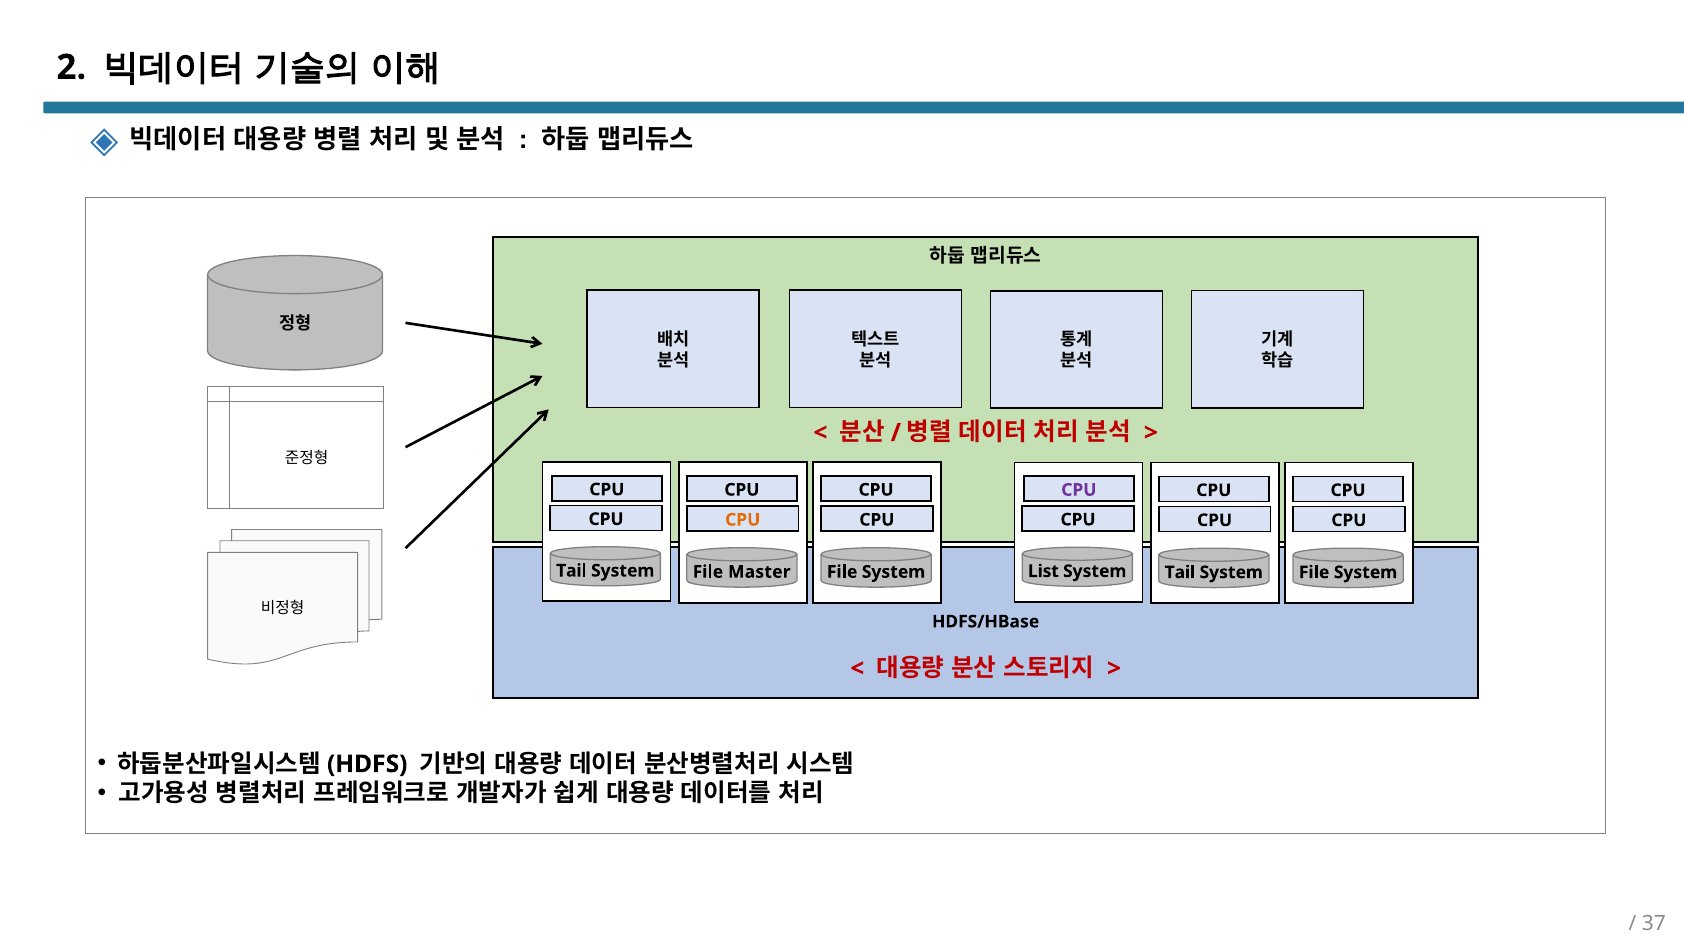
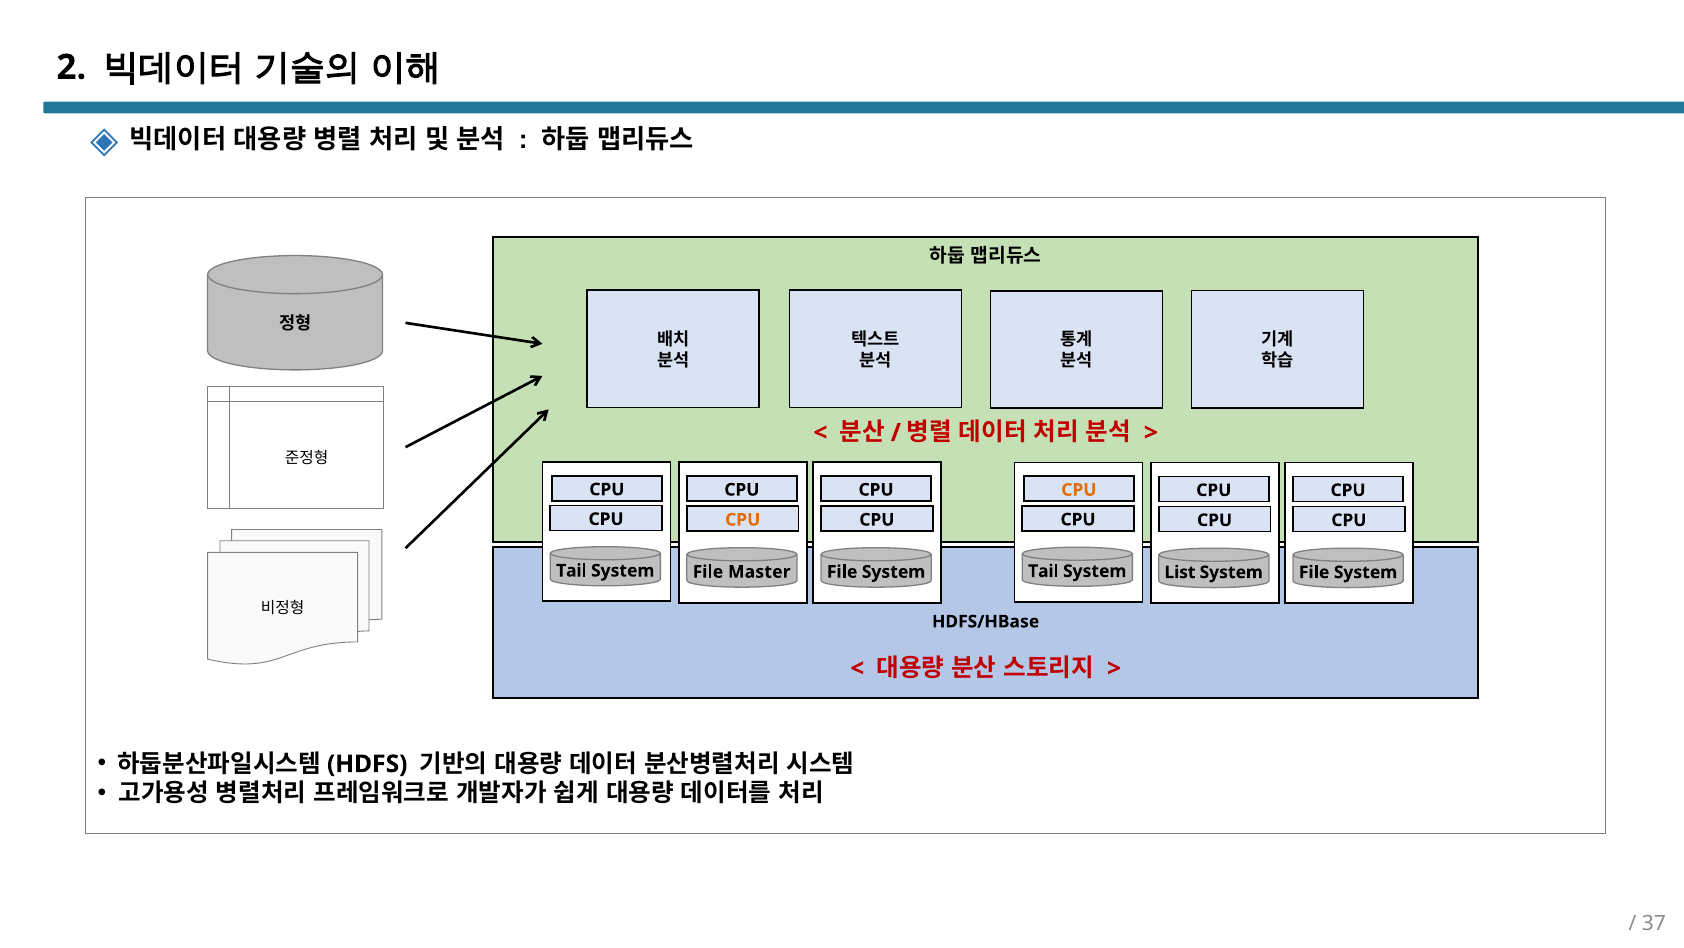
CPU colour: purple -> orange (1079, 490)
List: List -> Tail (1043, 571)
Tail: Tail -> List (1180, 572)
